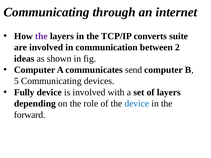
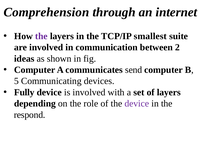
Communicating: Communicating -> Comprehension (46, 12)
converts: converts -> smallest (150, 36)
device colour: blue -> purple (137, 104)
forward: forward -> respond (30, 115)
